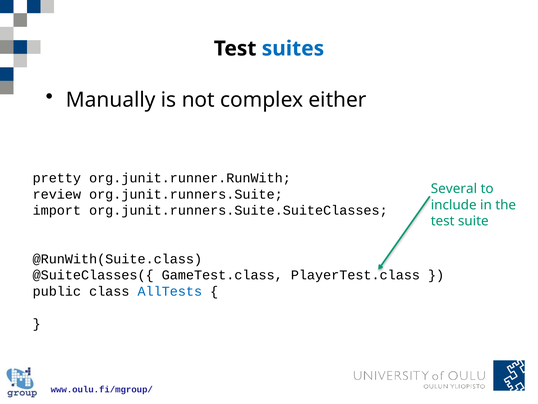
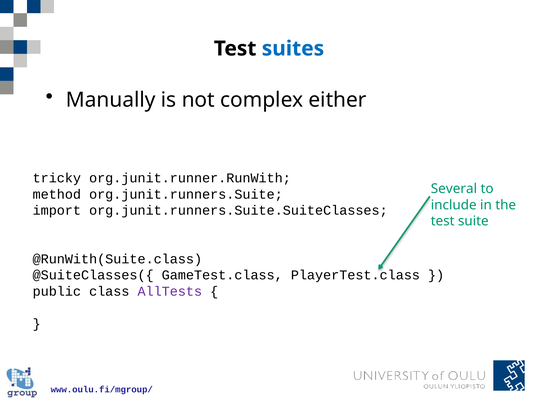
pretty: pretty -> tricky (57, 178)
review: review -> method (57, 194)
AllTests colour: blue -> purple (170, 291)
